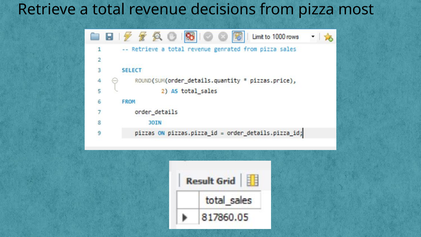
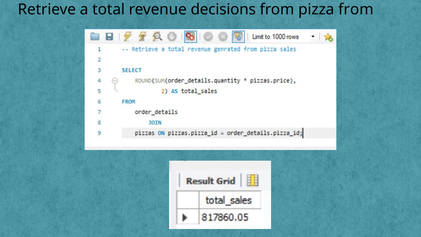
pizza most: most -> from (356, 9)
